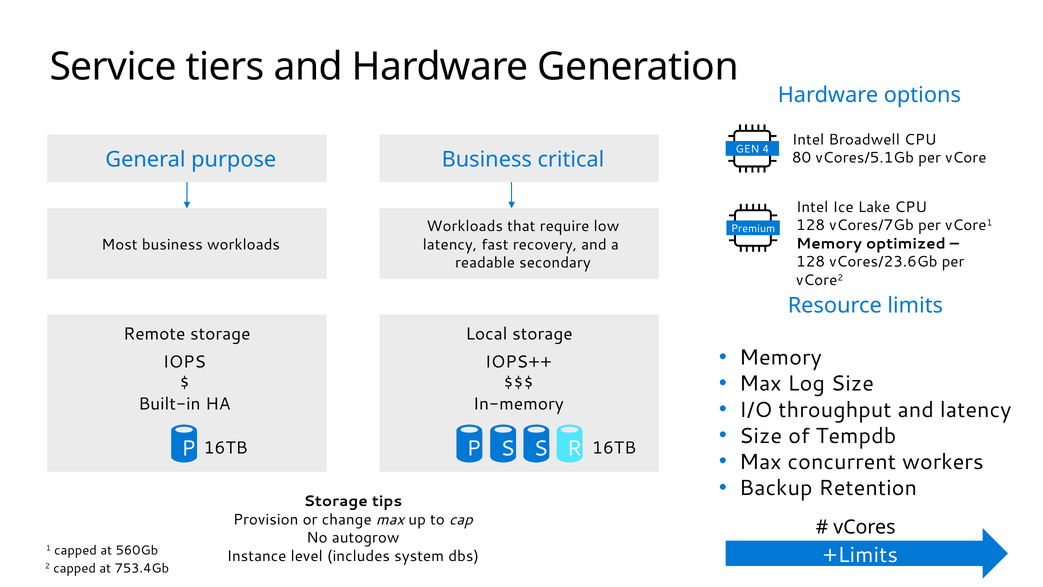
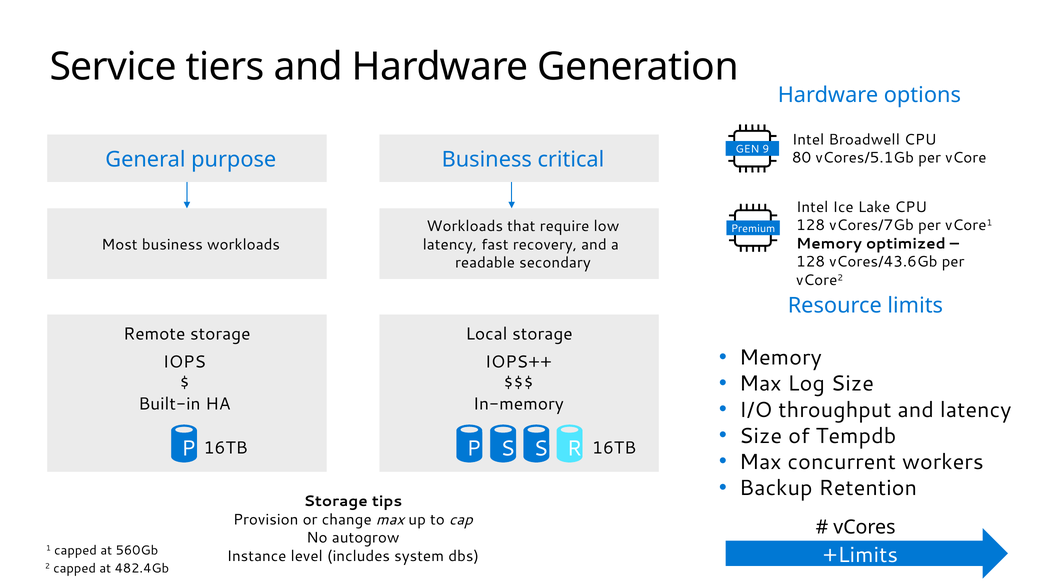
4: 4 -> 9 (766, 149)
vCores/23.6Gb: vCores/23.6Gb -> vCores/43.6Gb (883, 262)
753.4Gb: 753.4Gb -> 482.4Gb (142, 568)
